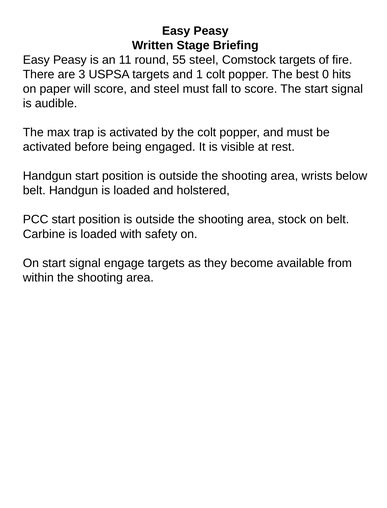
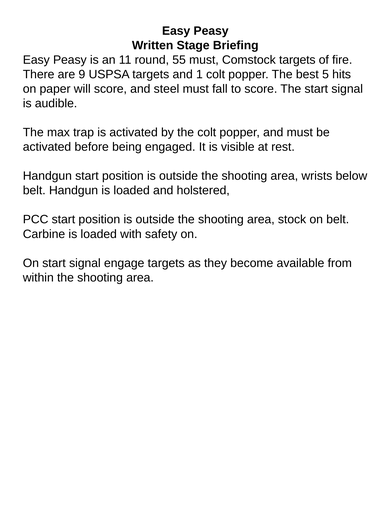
55 steel: steel -> must (204, 60)
3: 3 -> 9 (82, 74)
0: 0 -> 5 (326, 74)
